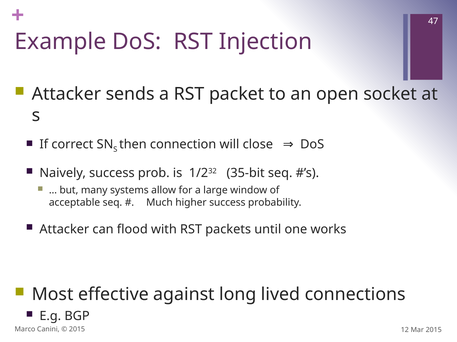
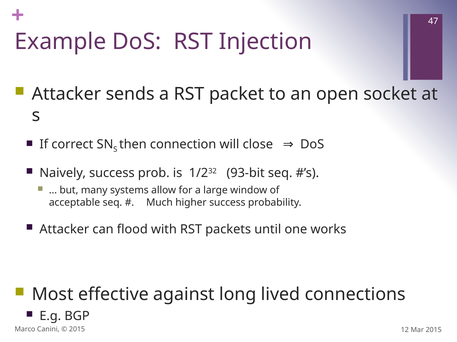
35-bit: 35-bit -> 93-bit (246, 173)
